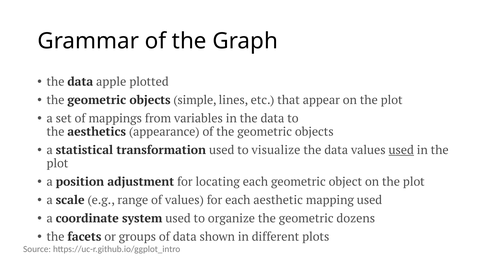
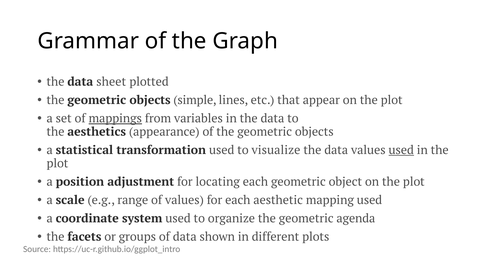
apple: apple -> sheet (111, 82)
mappings underline: none -> present (115, 118)
dozens: dozens -> agenda (356, 218)
